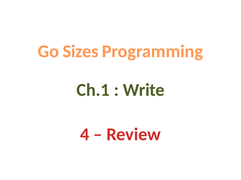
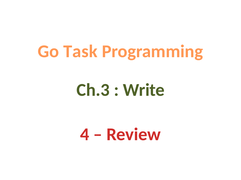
Sizes: Sizes -> Task (80, 52)
Ch.1: Ch.1 -> Ch.3 (93, 90)
